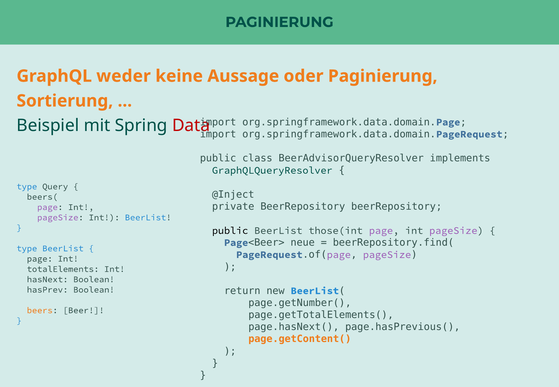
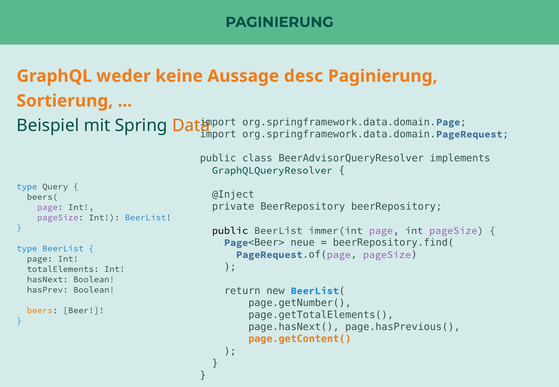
oder: oder -> desc (303, 76)
Data colour: red -> orange (191, 126)
those(int: those(int -> immer(int (336, 231)
